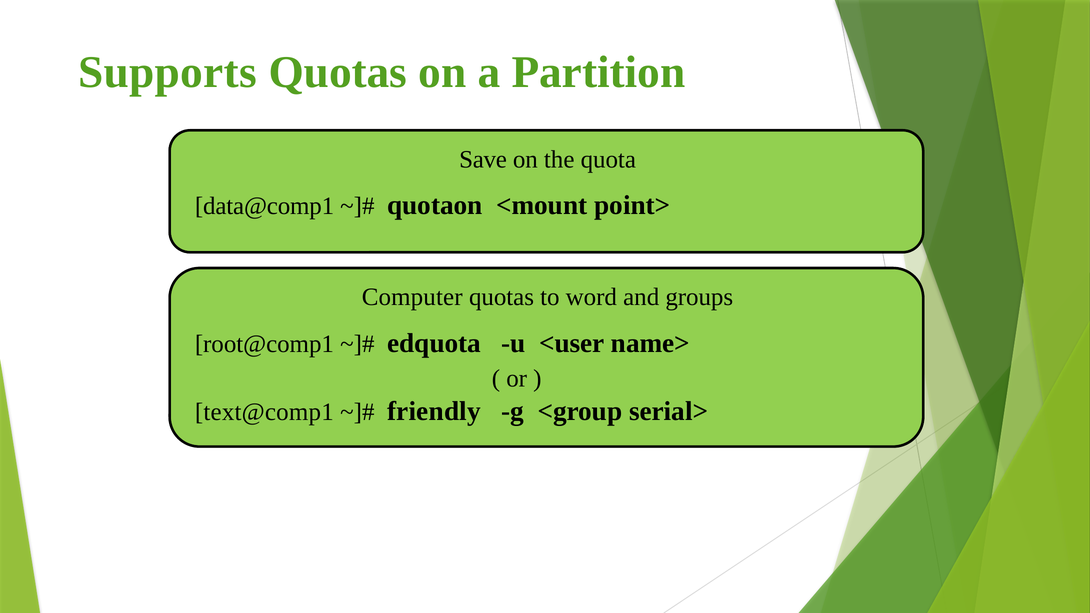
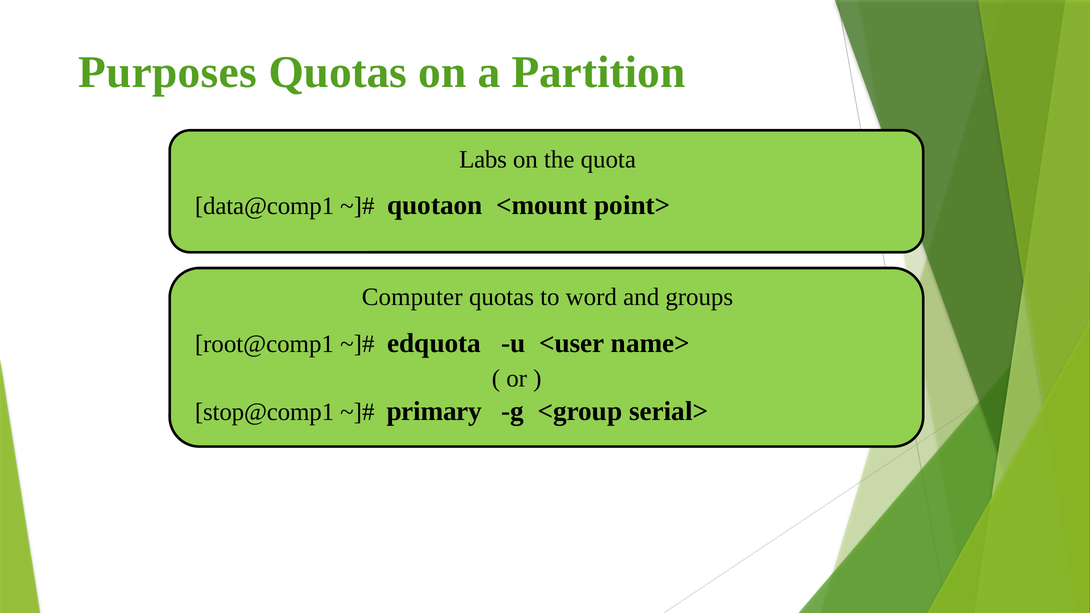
Supports: Supports -> Purposes (168, 72)
Save: Save -> Labs (483, 159)
text@comp1: text@comp1 -> stop@comp1 (265, 412)
friendly: friendly -> primary (434, 411)
